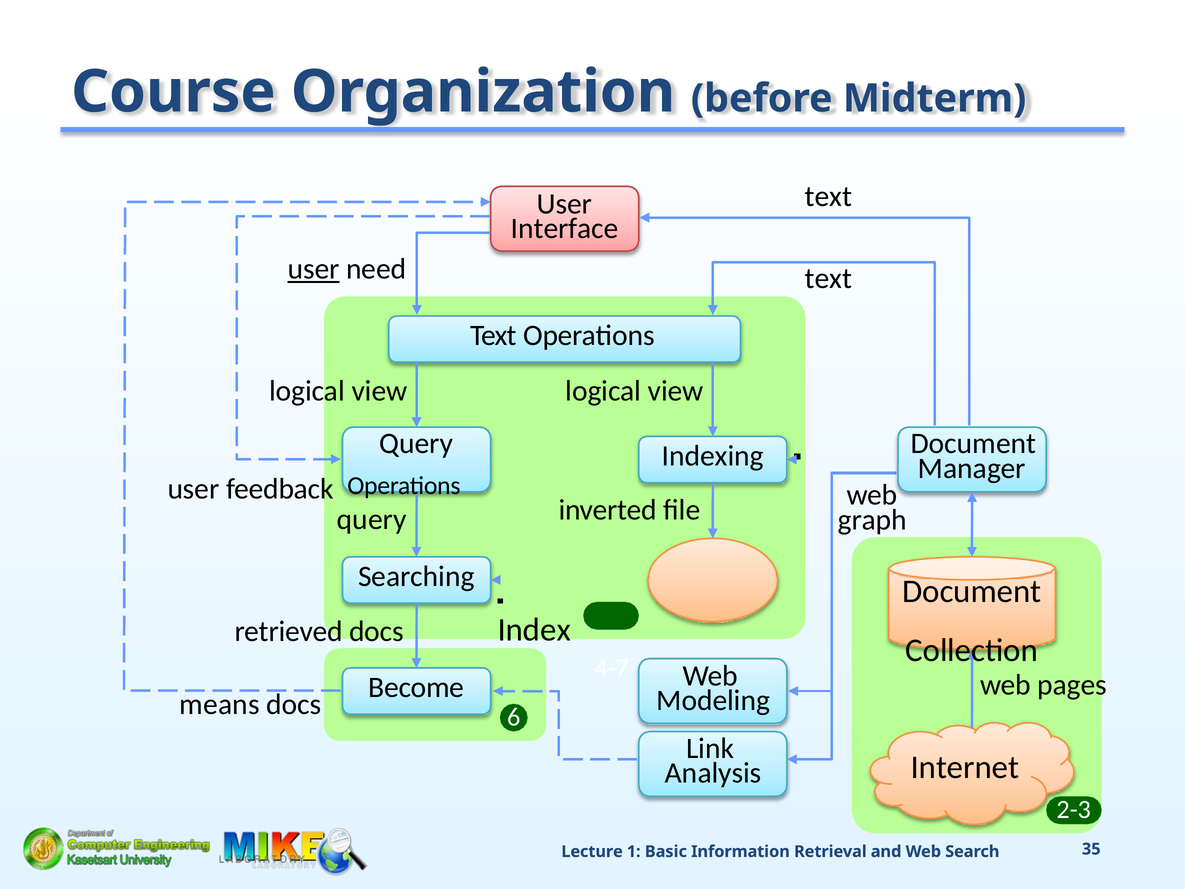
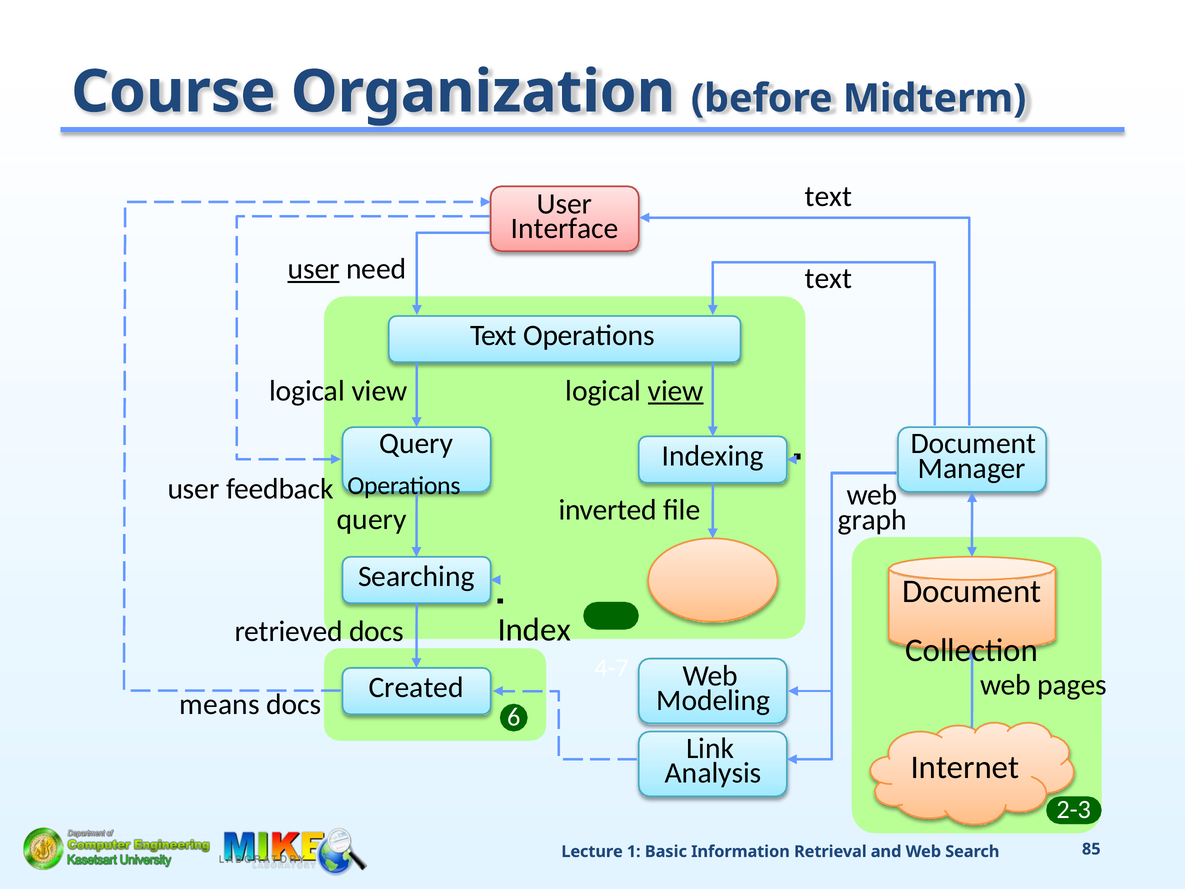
view underline: none -> present (676, 391)
Become: Become -> Created (416, 687)
35: 35 -> 85 (1091, 849)
